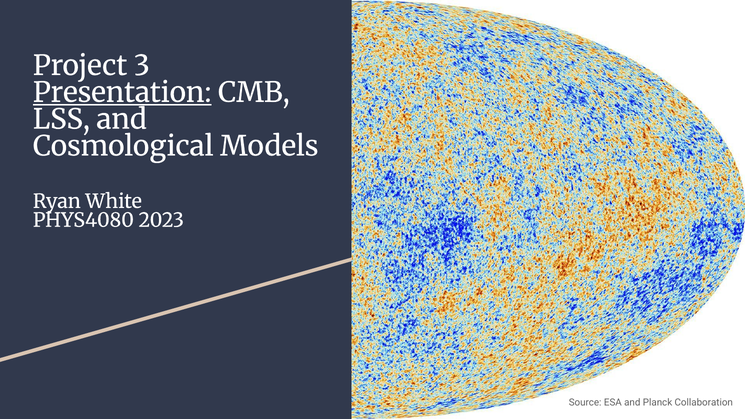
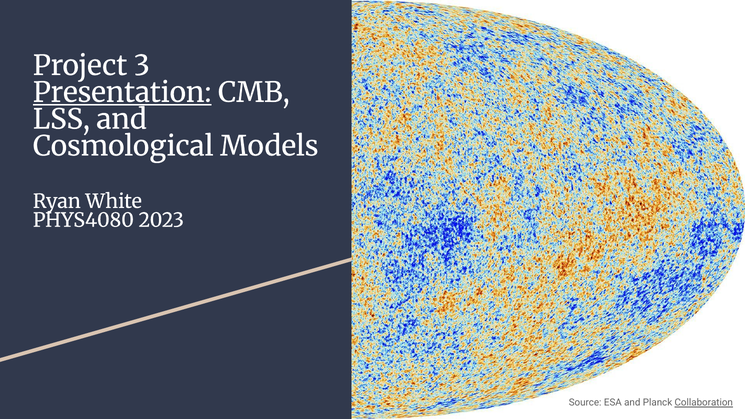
Collaboration underline: none -> present (704, 403)
